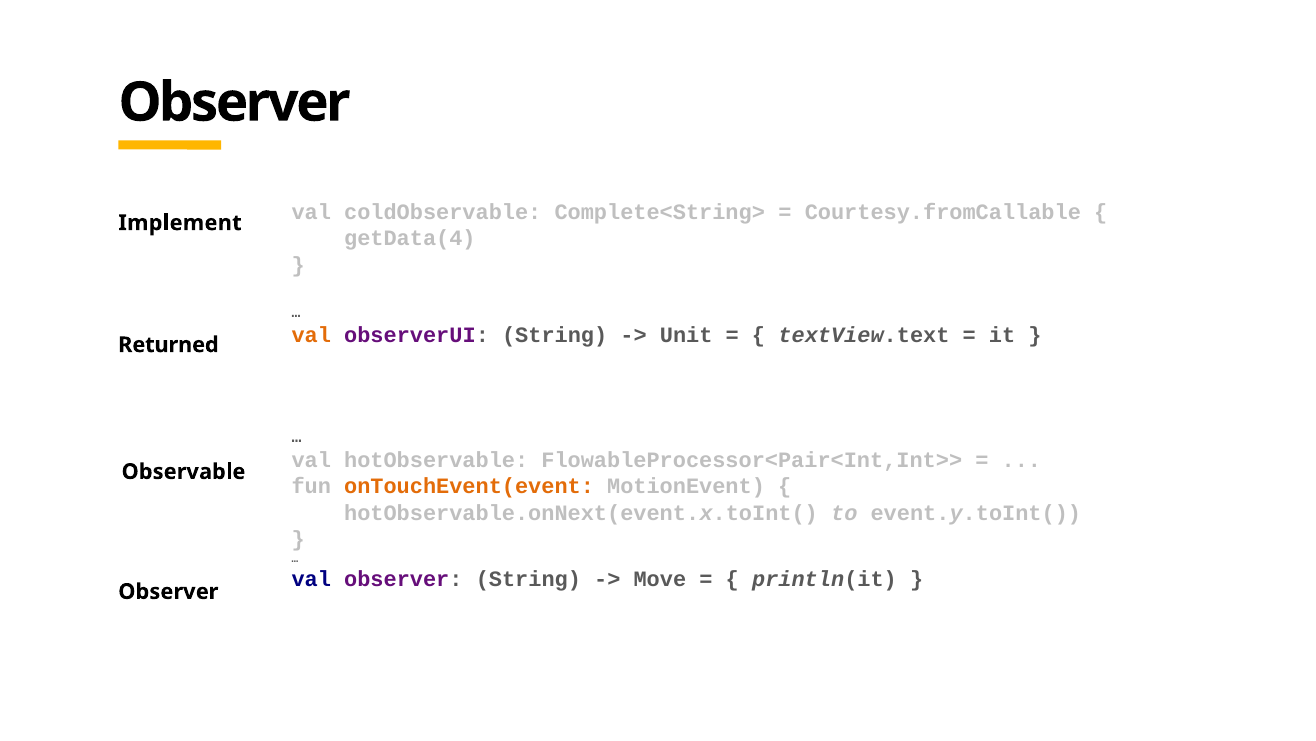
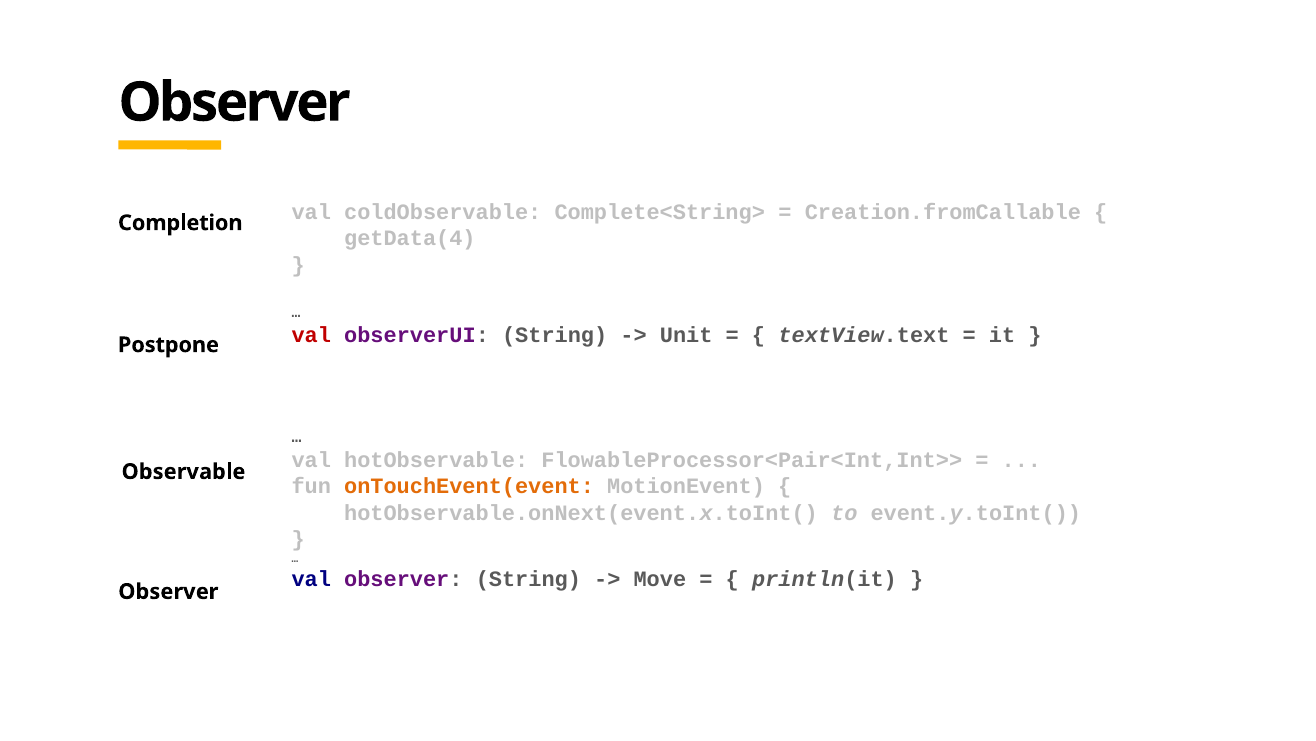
Courtesy.fromCallable: Courtesy.fromCallable -> Creation.fromCallable (943, 212)
Implement: Implement -> Completion (180, 223)
val colour: orange -> red (311, 335)
Returned: Returned -> Postpone (168, 345)
